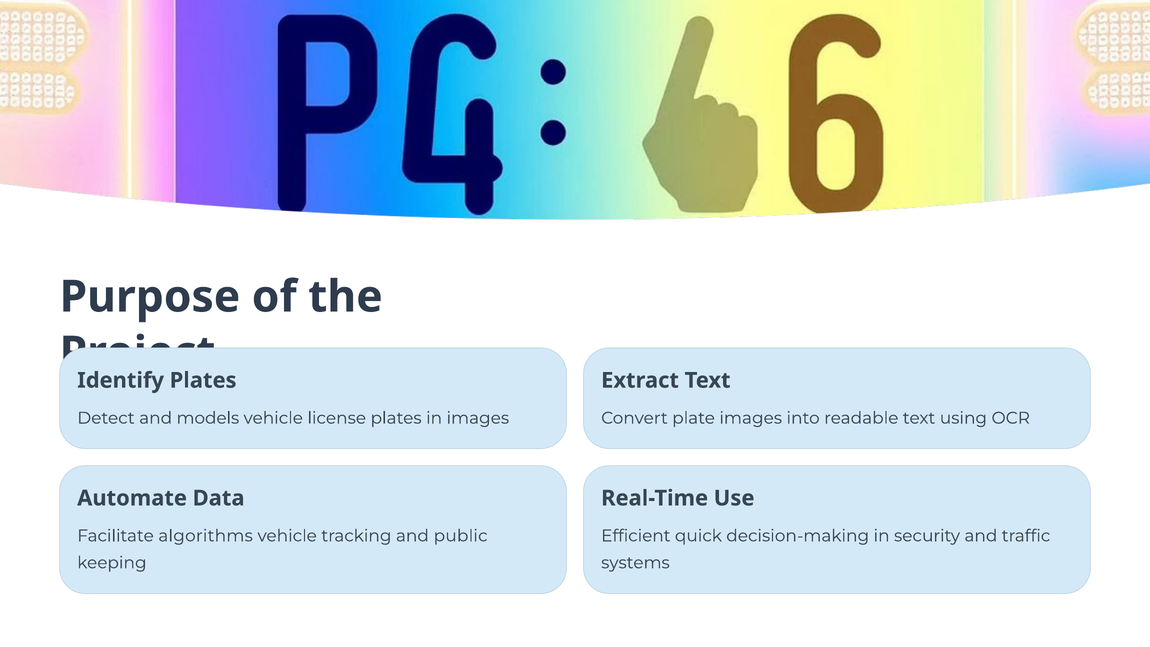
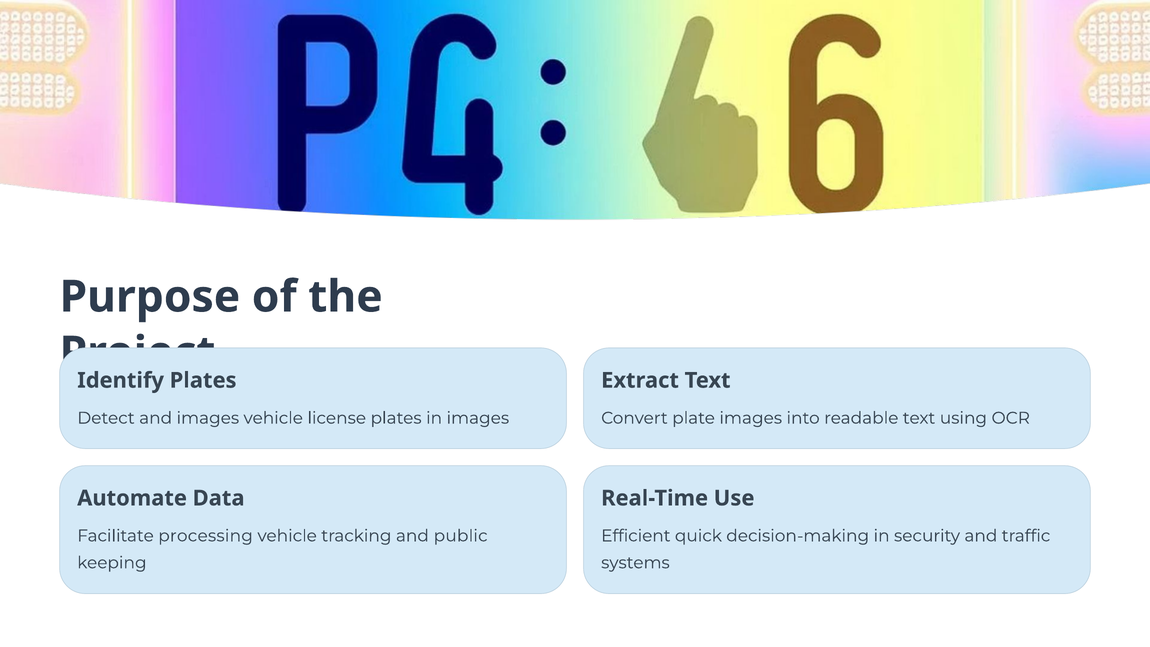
and models: models -> images (208, 418)
algorithms: algorithms -> processing (206, 536)
